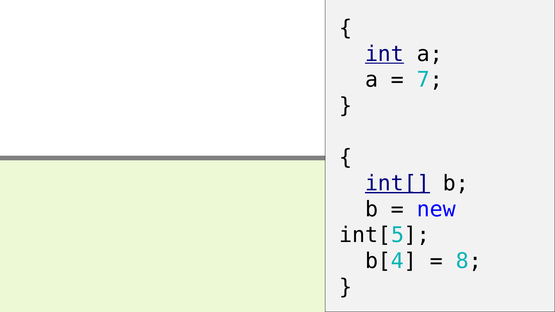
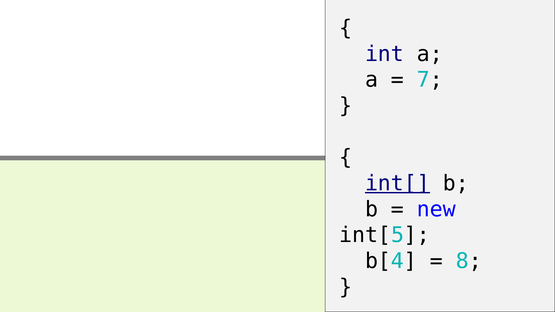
int underline: present -> none (384, 54)
